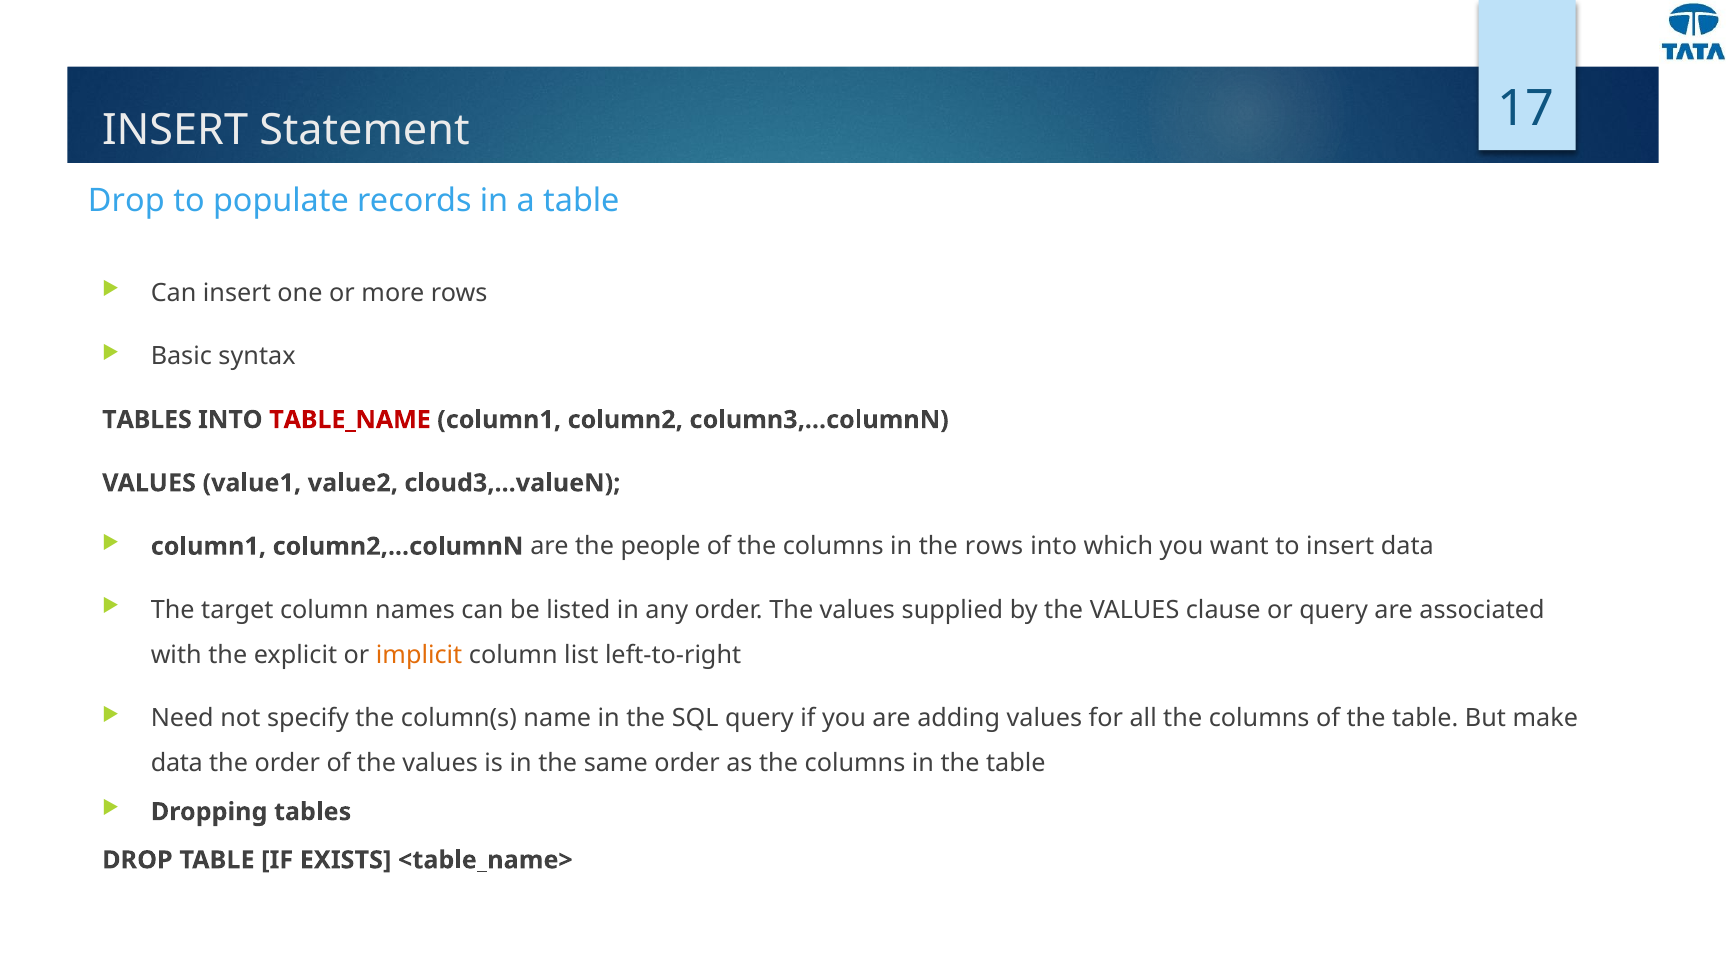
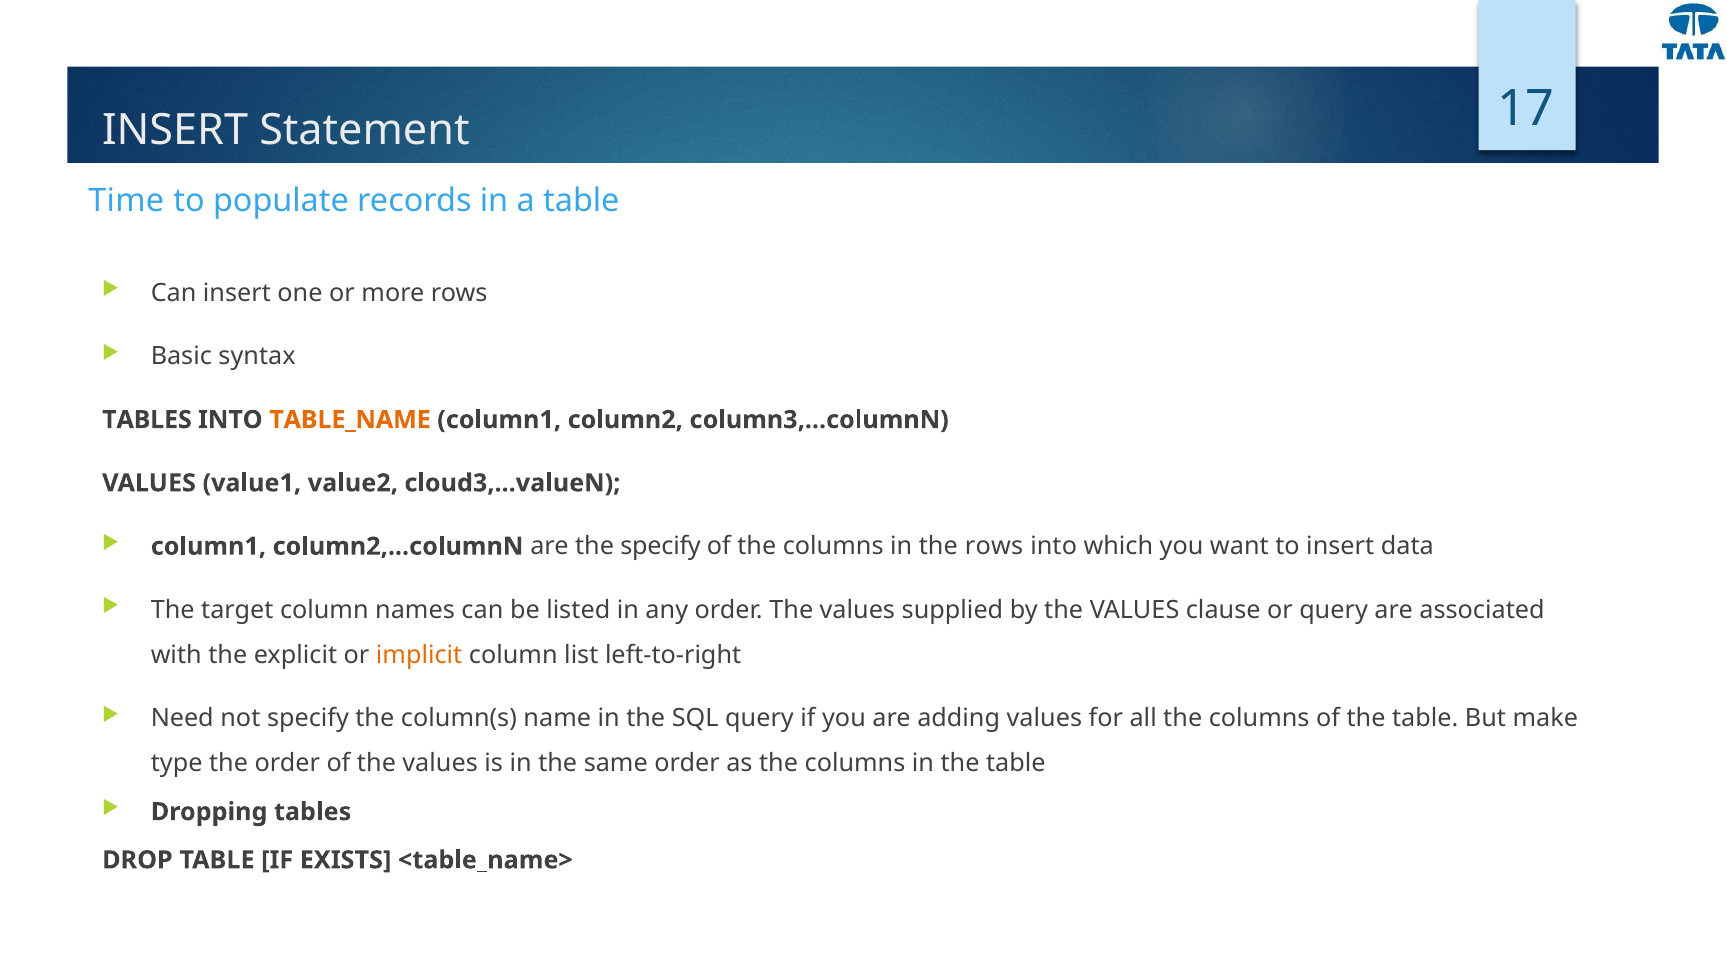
Drop: Drop -> Time (126, 201)
TABLE_NAME colour: red -> orange (350, 420)
the people: people -> specify (661, 547)
data: data -> type (177, 764)
